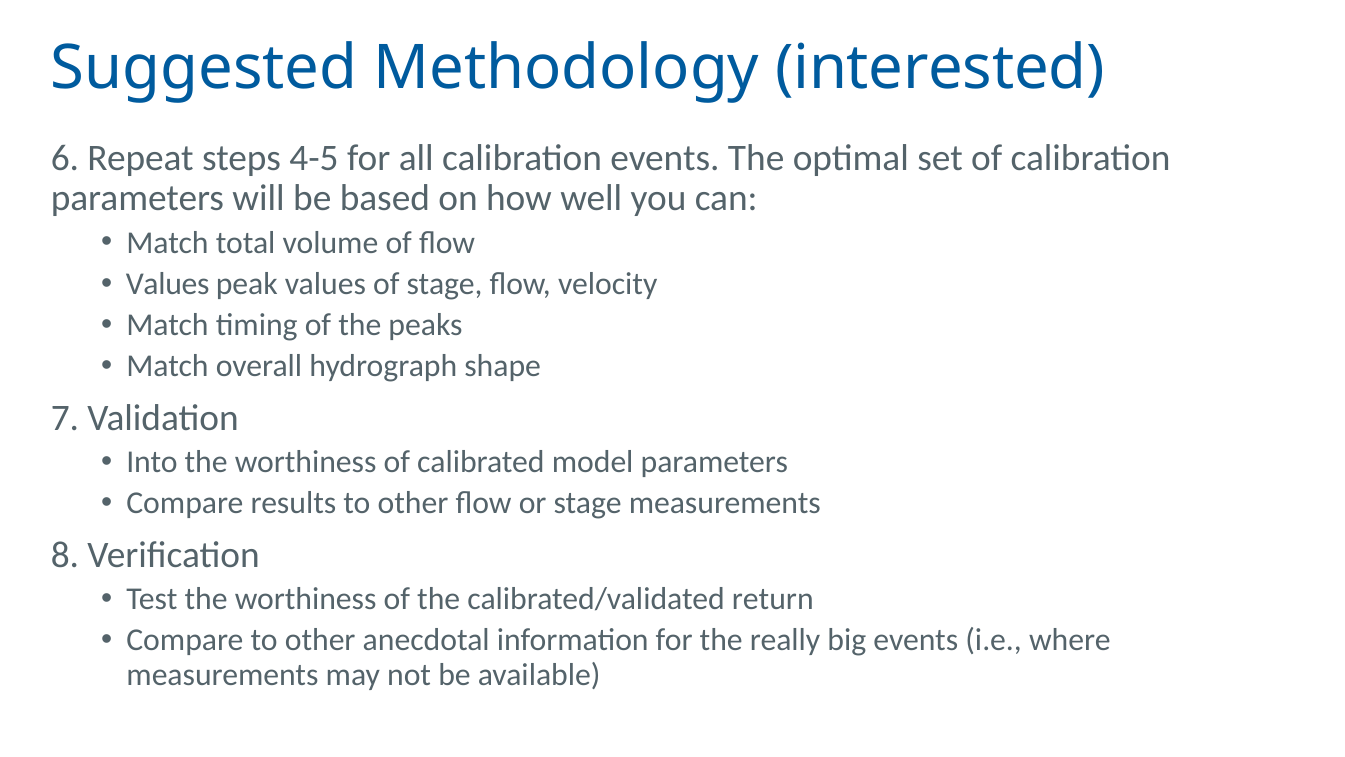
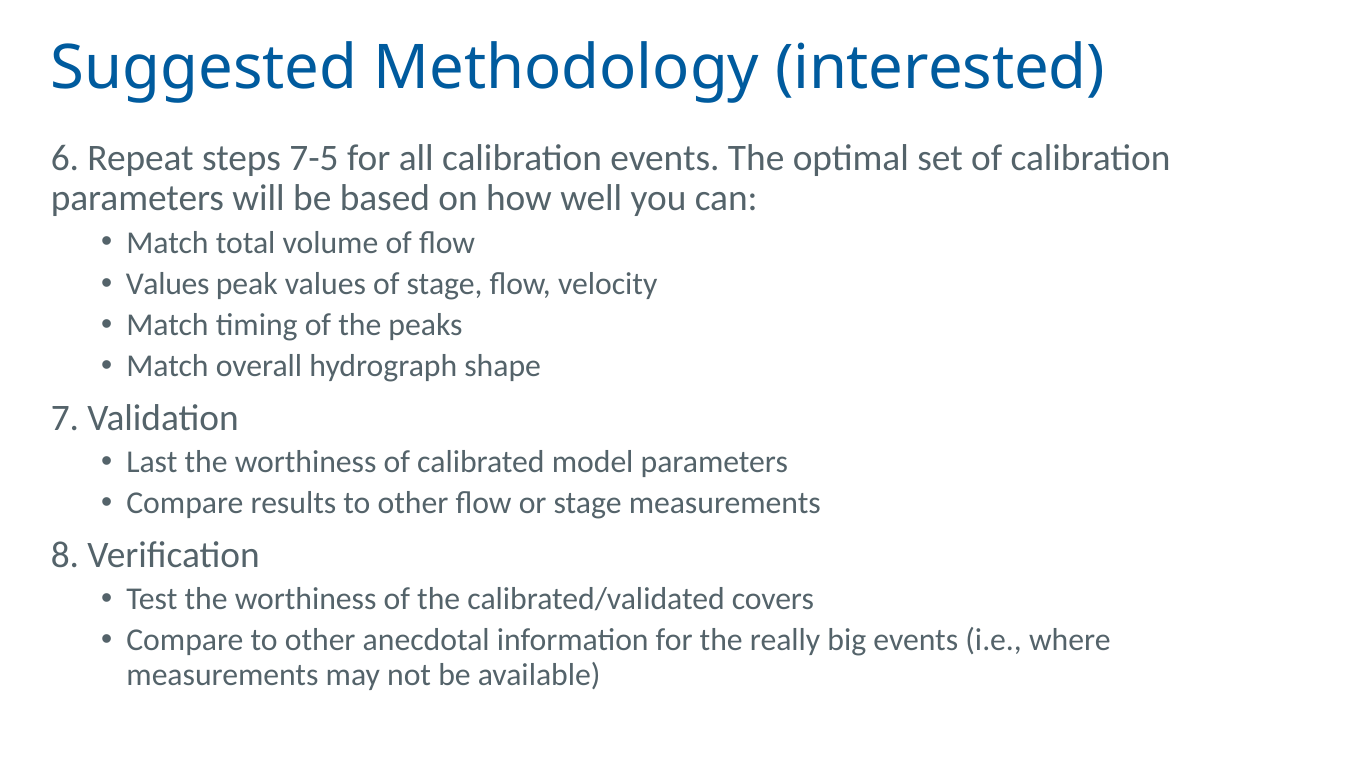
4-5: 4-5 -> 7-5 (314, 158)
Into: Into -> Last (152, 462)
return: return -> covers (773, 599)
